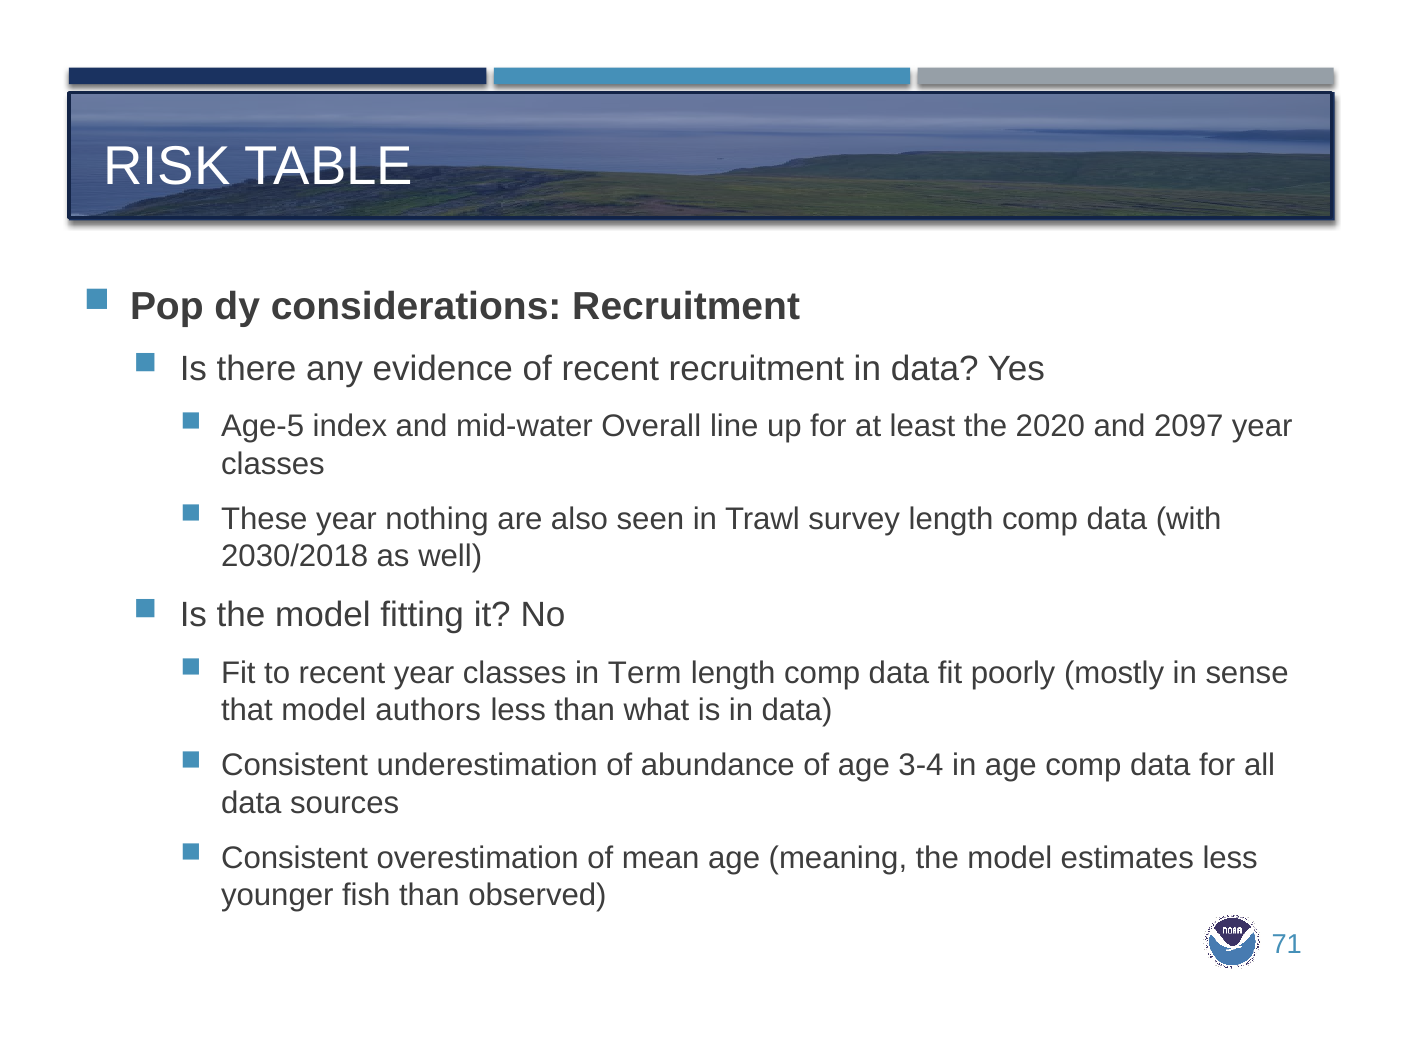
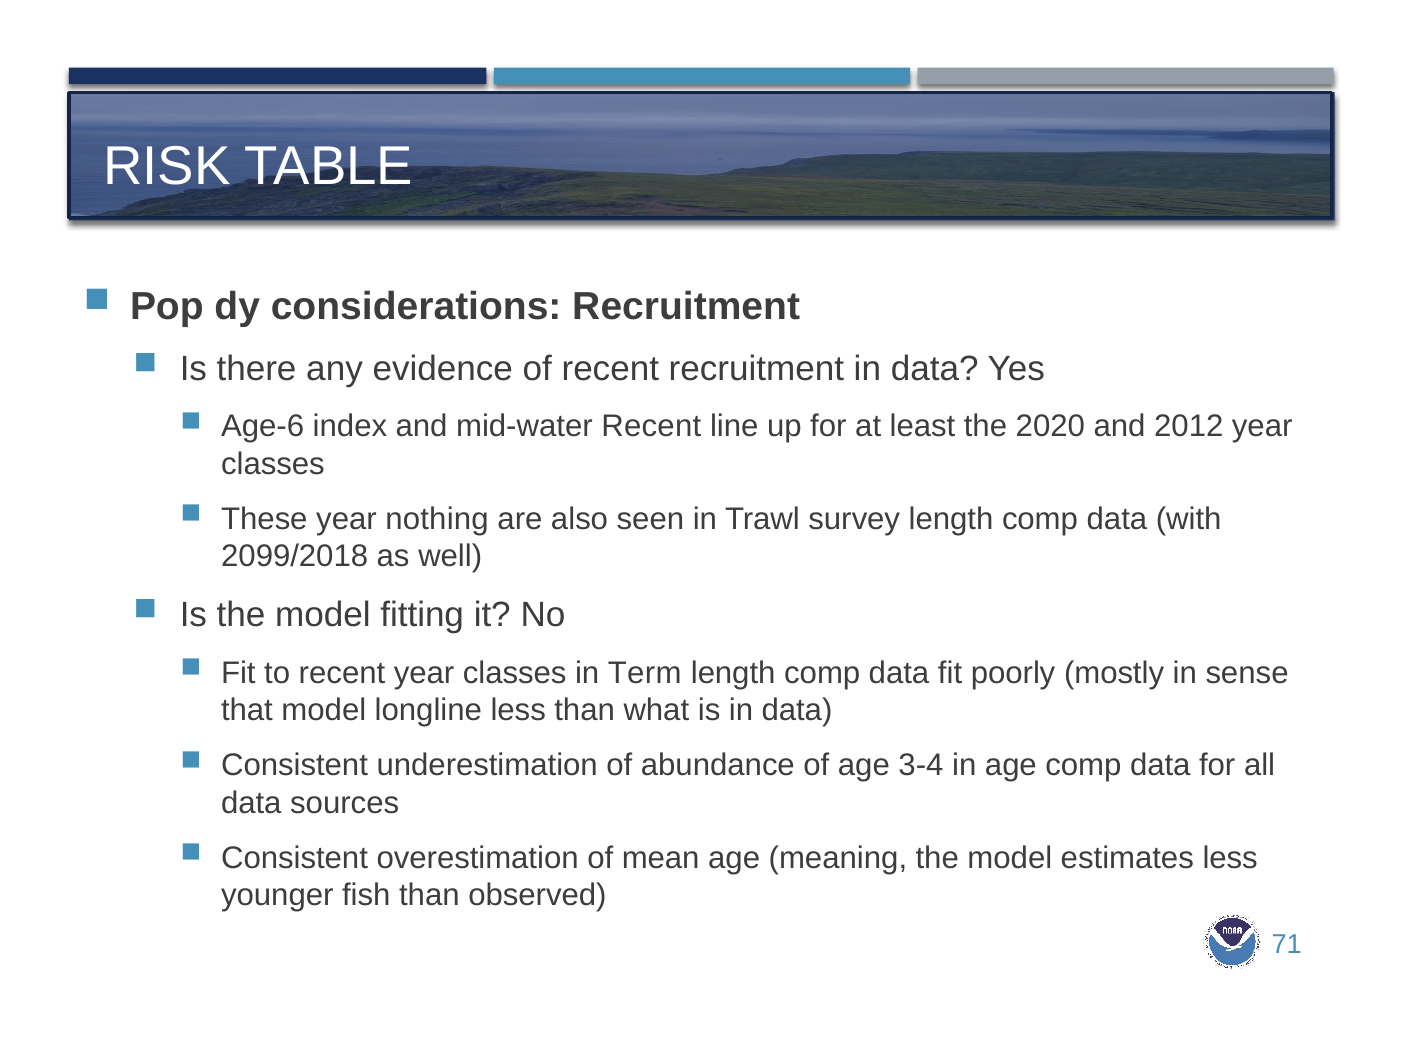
Age-5: Age-5 -> Age-6 (263, 427)
mid-water Overall: Overall -> Recent (651, 427)
2097: 2097 -> 2012 (1189, 427)
2030/2018: 2030/2018 -> 2099/2018 (295, 557)
authors: authors -> longline (428, 710)
